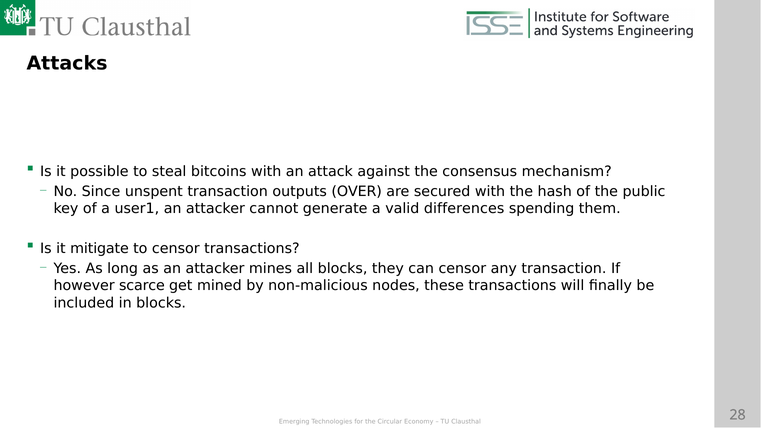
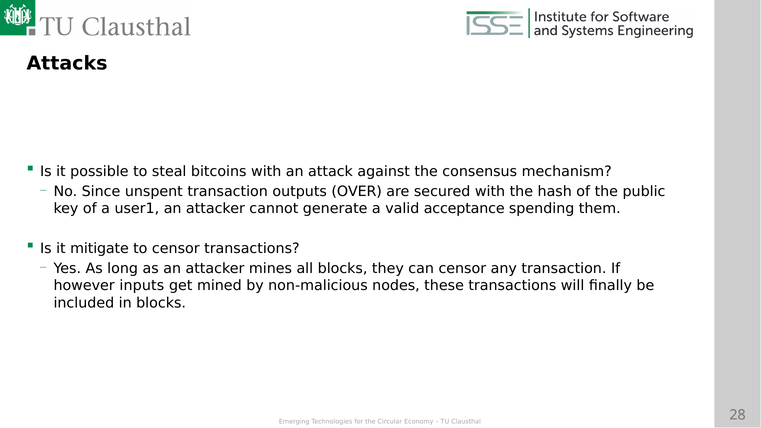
differences: differences -> acceptance (464, 209)
scarce: scarce -> inputs (142, 286)
